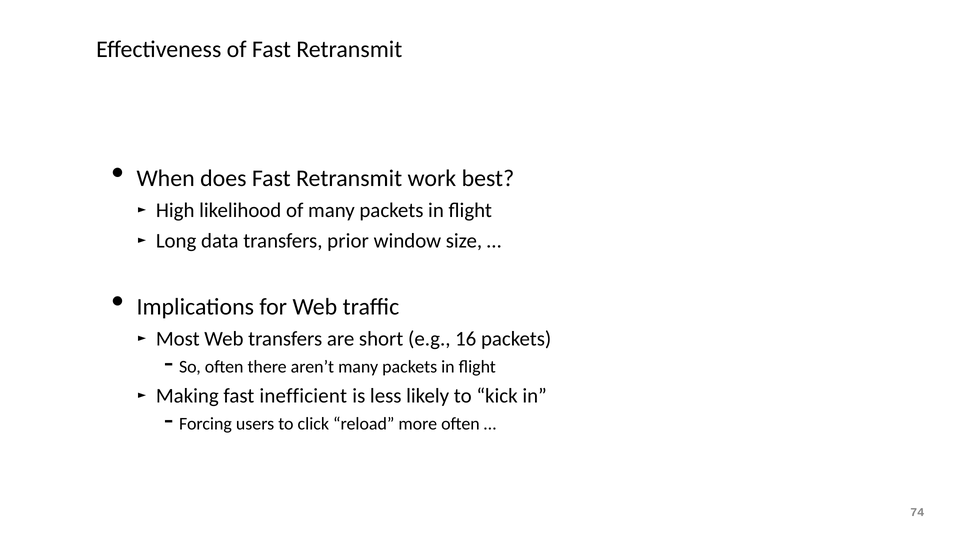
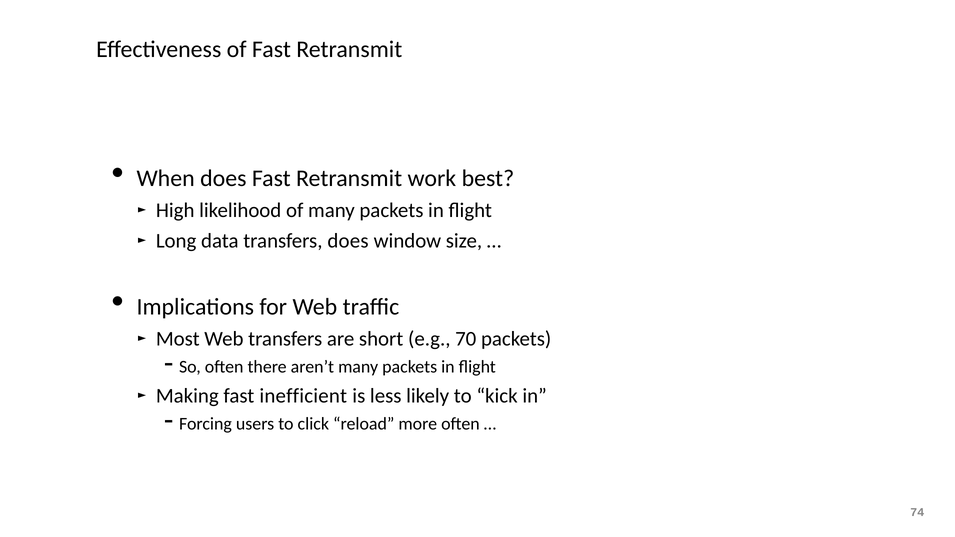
transfers prior: prior -> does (348, 241)
16: 16 -> 70 (466, 339)
